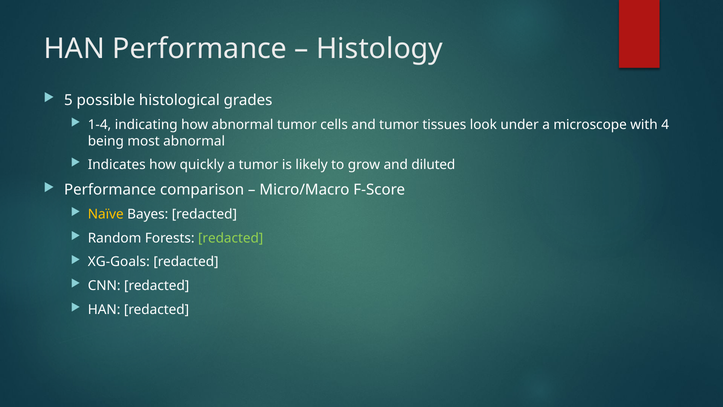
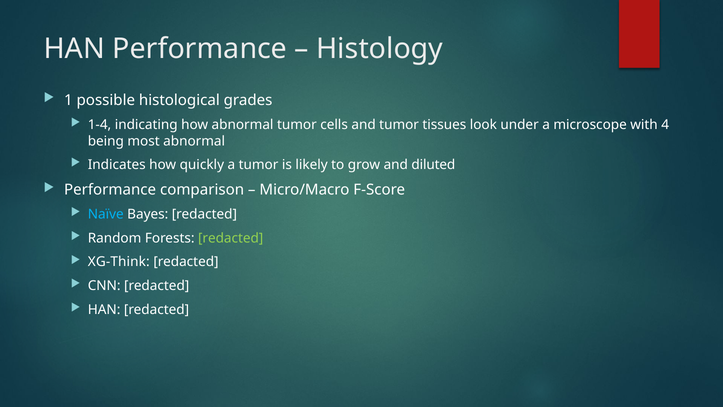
5: 5 -> 1 (68, 100)
Naïve colour: yellow -> light blue (106, 214)
XG-Goals: XG-Goals -> XG-Think (119, 262)
